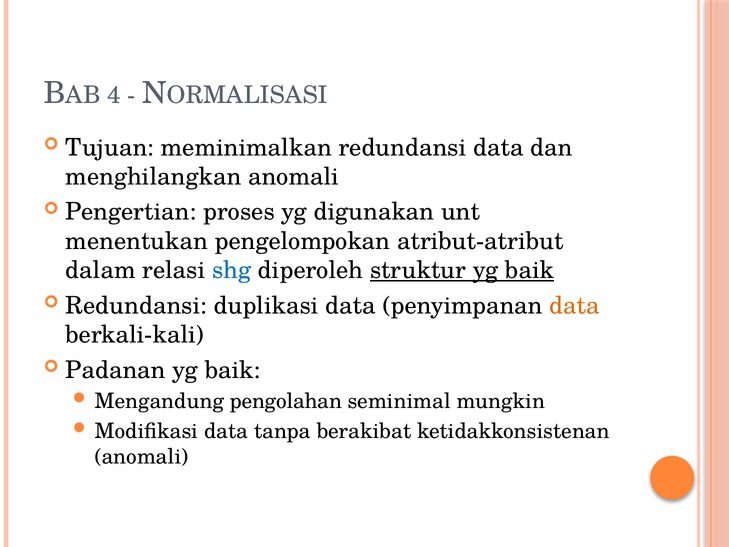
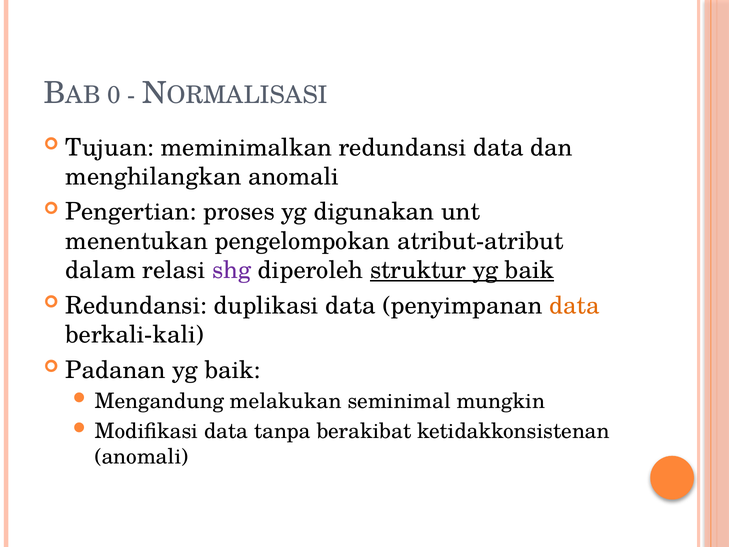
4: 4 -> 0 (114, 95)
shg colour: blue -> purple (232, 270)
pengolahan: pengolahan -> melakukan (286, 401)
